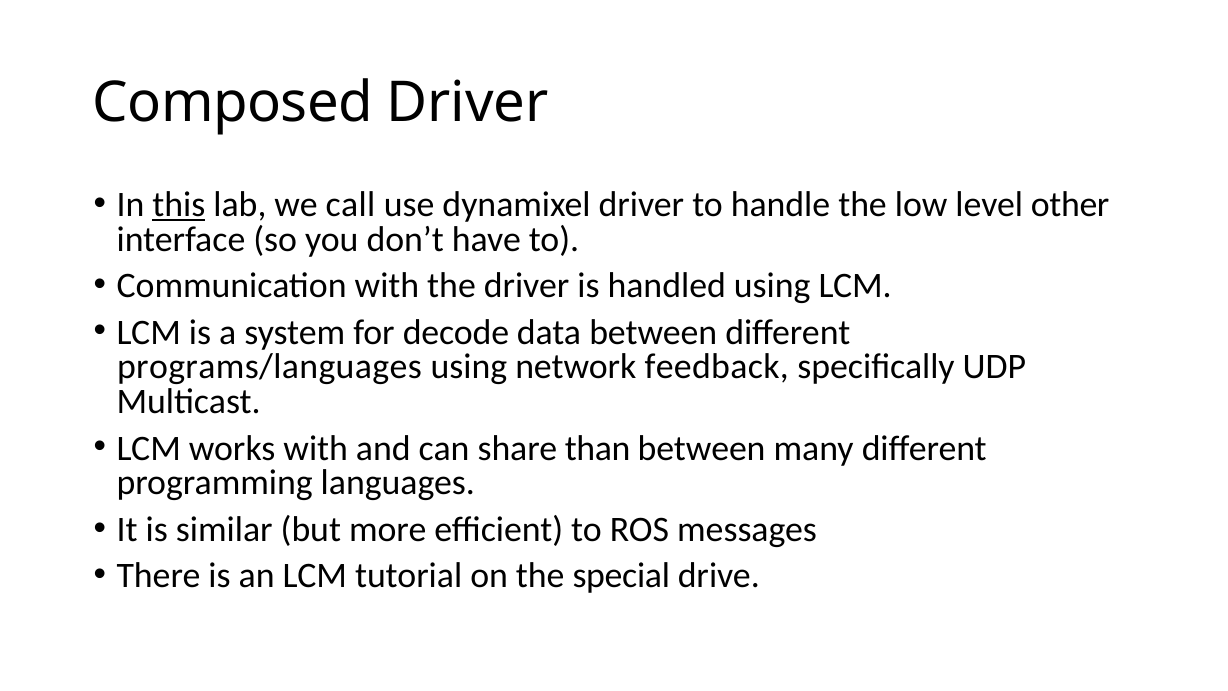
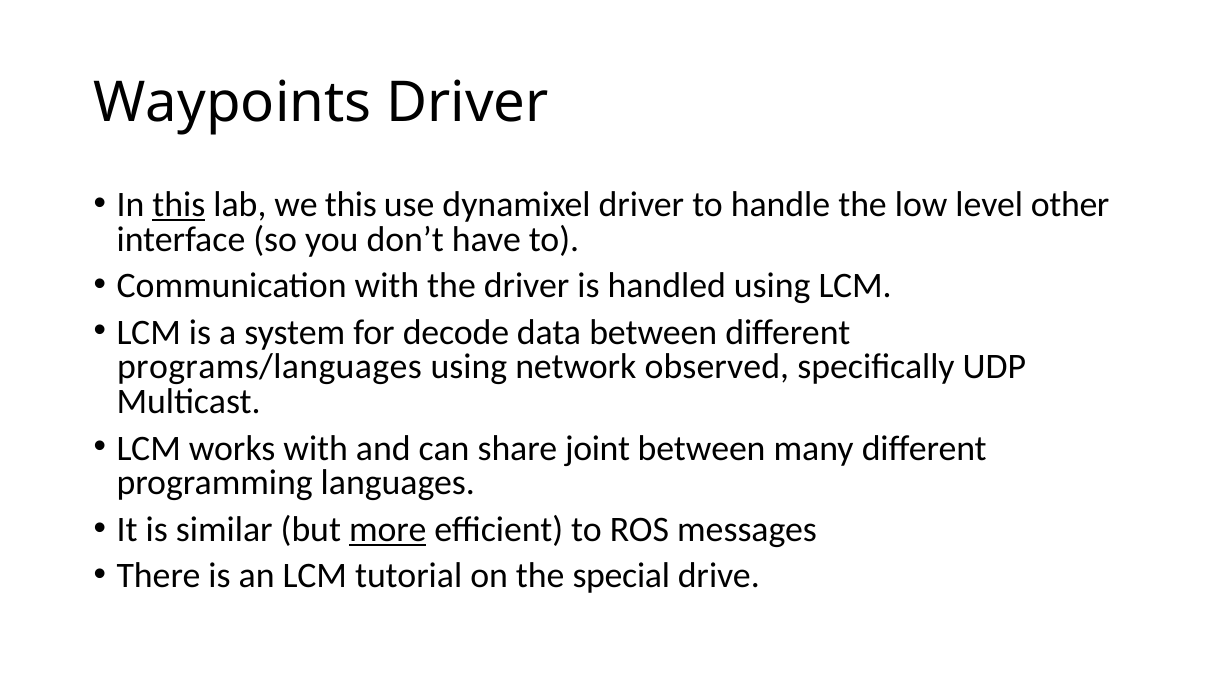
Composed: Composed -> Waypoints (233, 103)
we call: call -> this (351, 205)
feedback: feedback -> observed (717, 367)
than: than -> joint (598, 448)
more underline: none -> present (388, 529)
